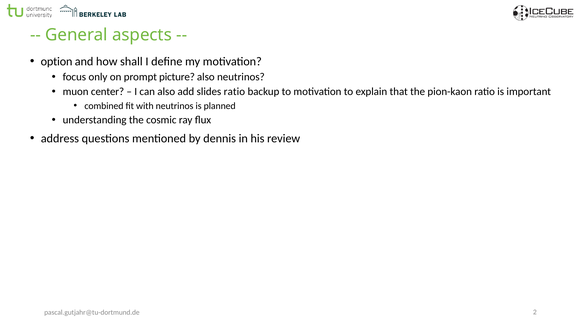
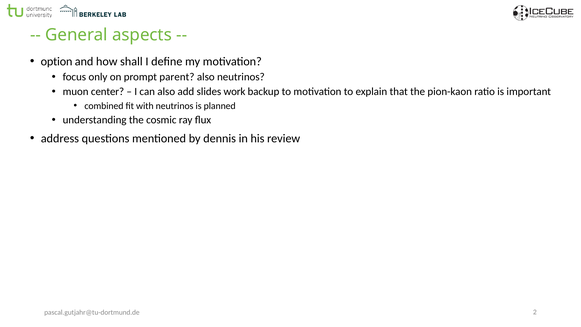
picture: picture -> parent (177, 77)
slides ratio: ratio -> work (234, 92)
